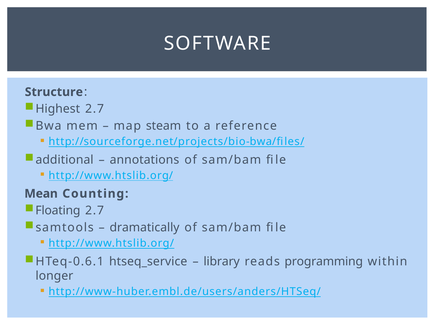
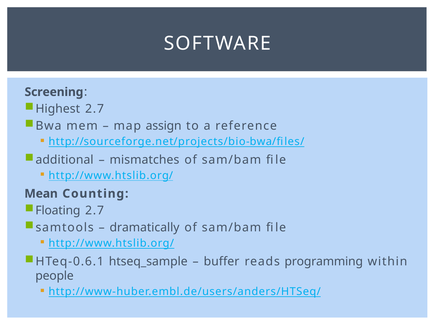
Structure: Structure -> Screening (54, 92)
steam: steam -> assign (164, 126)
annotations: annotations -> mismatches (144, 160)
htseq_service: htseq_service -> htseq_sample (148, 262)
library: library -> buffer (222, 262)
longer: longer -> people (55, 276)
